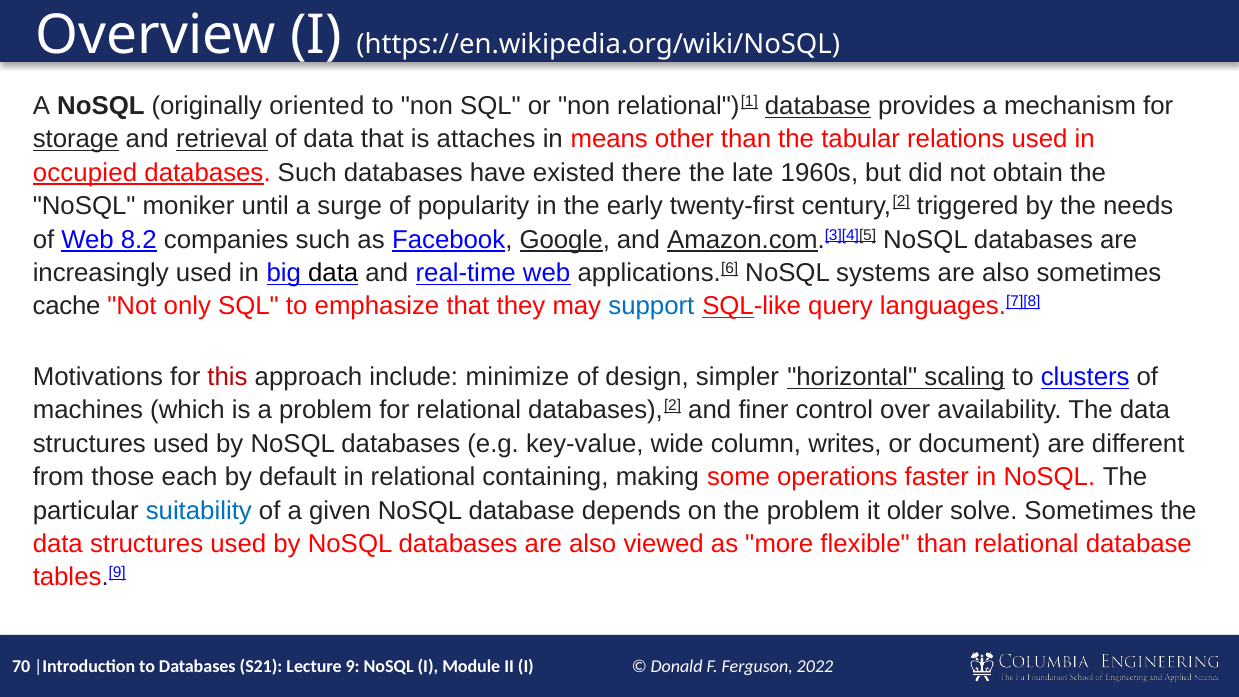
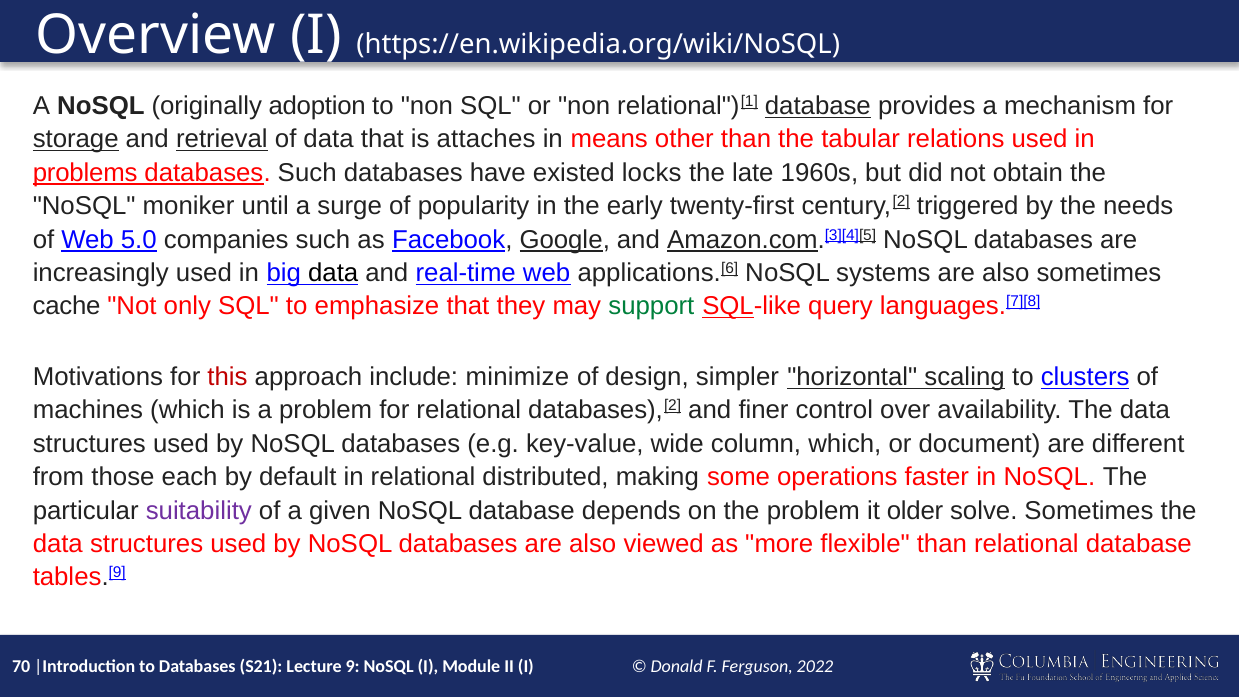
oriented: oriented -> adoption (317, 106)
occupied: occupied -> problems (85, 173)
there: there -> locks (652, 173)
8.2: 8.2 -> 5.0 (139, 239)
support colour: blue -> green (651, 306)
column writes: writes -> which (845, 444)
containing: containing -> distributed (546, 477)
suitability colour: blue -> purple (199, 511)
